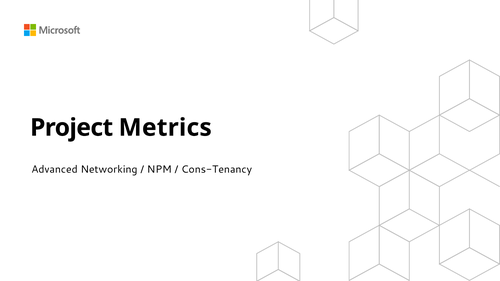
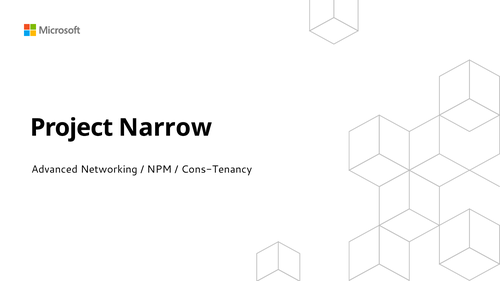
Metrics: Metrics -> Narrow (165, 128)
